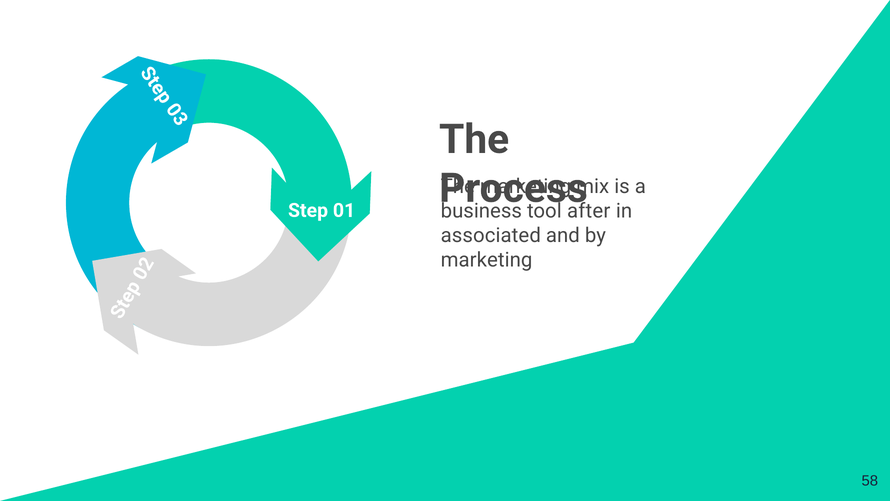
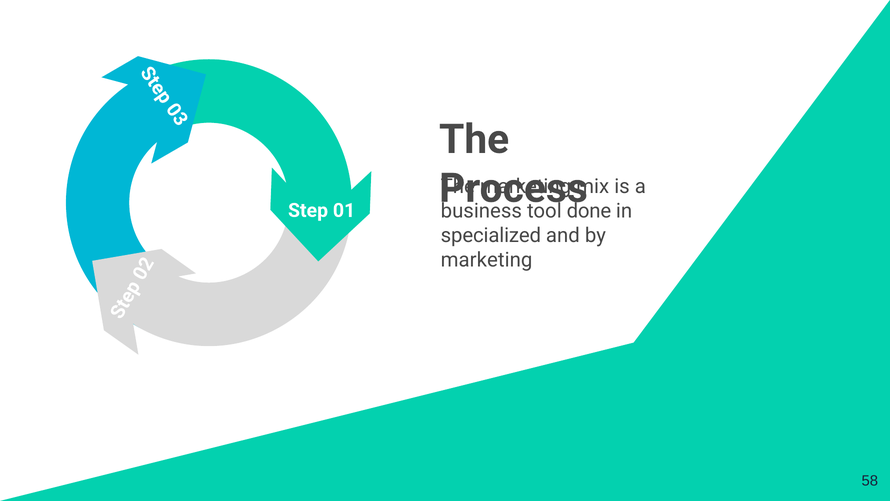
after: after -> done (589, 211)
associated: associated -> specialized (491, 235)
